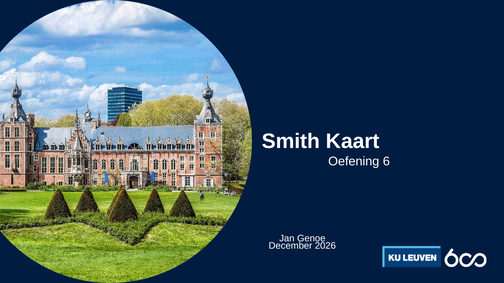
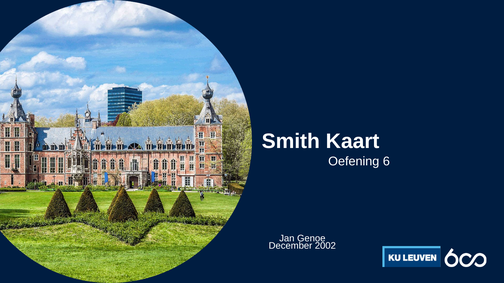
2026: 2026 -> 2002 (325, 246)
